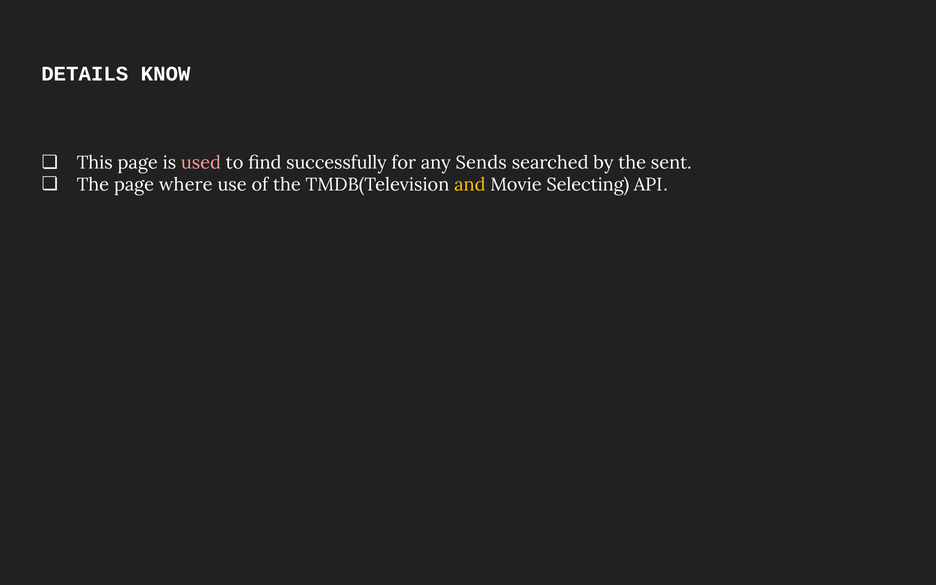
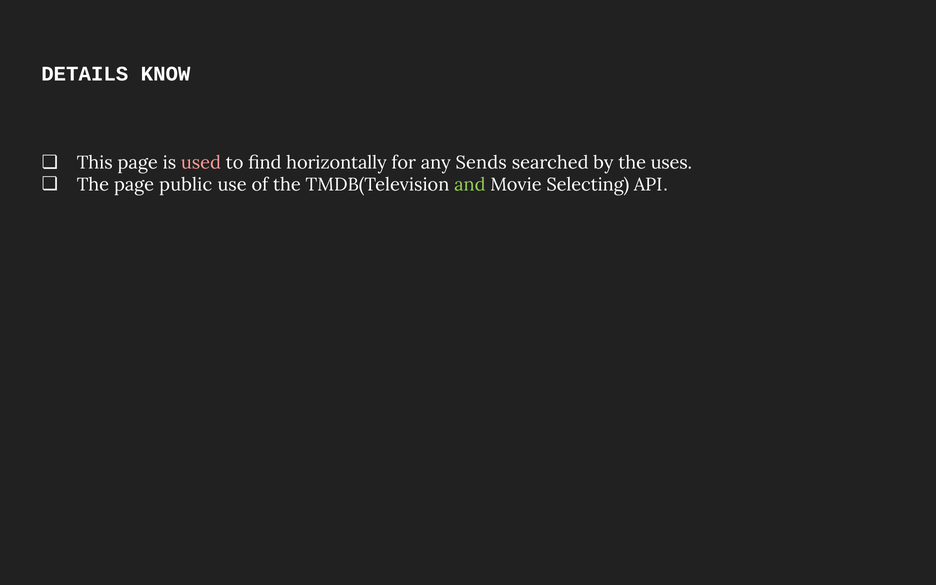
successfully: successfully -> horizontally (336, 163)
sent: sent -> uses (671, 163)
where: where -> public (186, 185)
and colour: yellow -> light green (470, 185)
